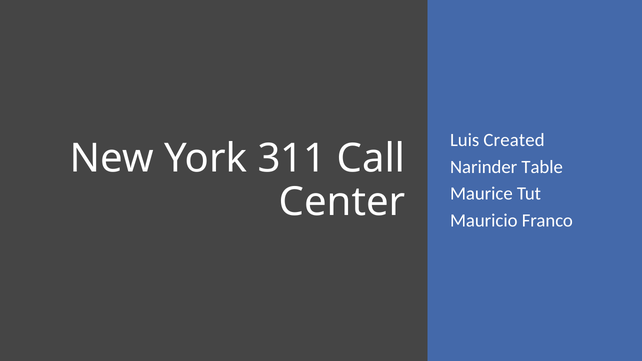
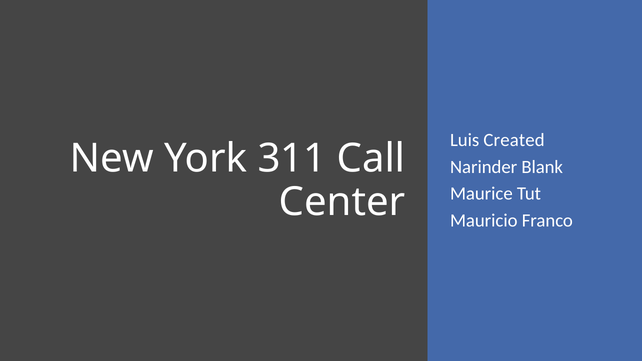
Table: Table -> Blank (542, 167)
